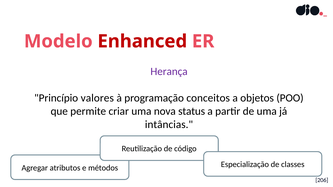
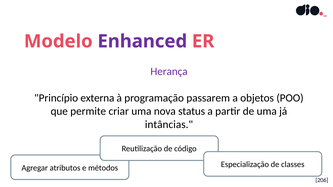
Enhanced colour: red -> purple (142, 41)
valores: valores -> externa (97, 98)
conceitos: conceitos -> passarem (208, 98)
